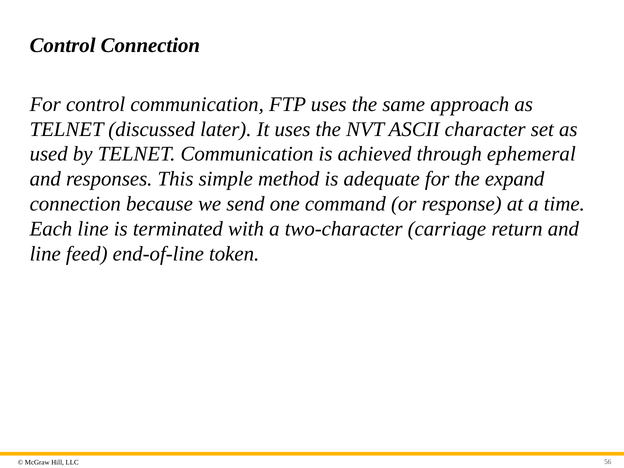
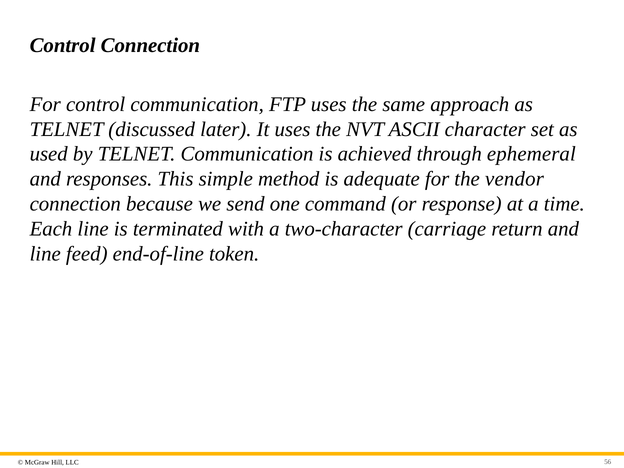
expand: expand -> vendor (514, 179)
